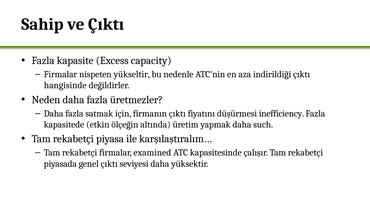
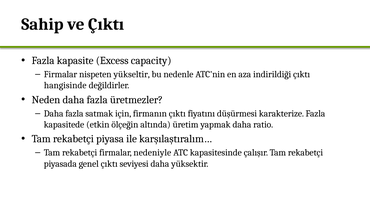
inefficiency: inefficiency -> karakterize (281, 114)
such: such -> ratio (263, 125)
examined: examined -> nedeniyle (152, 153)
